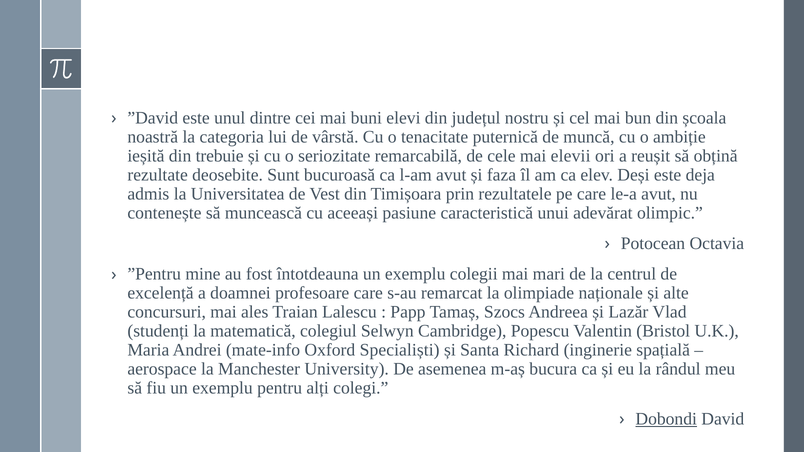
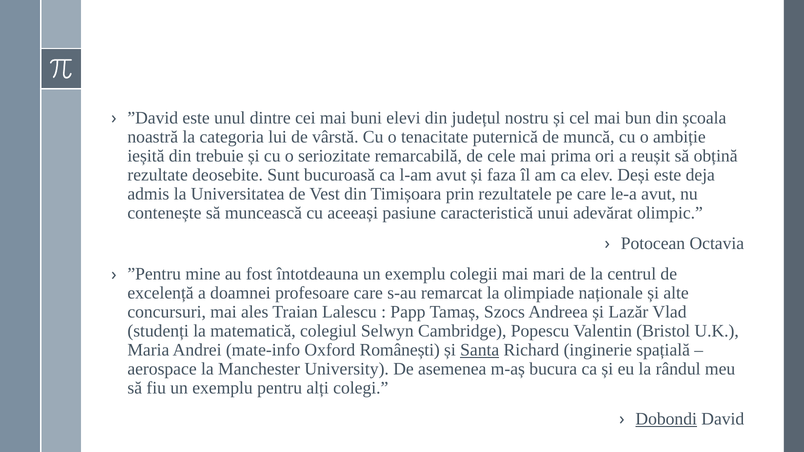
elevii: elevii -> prima (571, 156)
Specialiști: Specialiști -> Românești (400, 350)
Santa underline: none -> present (480, 350)
